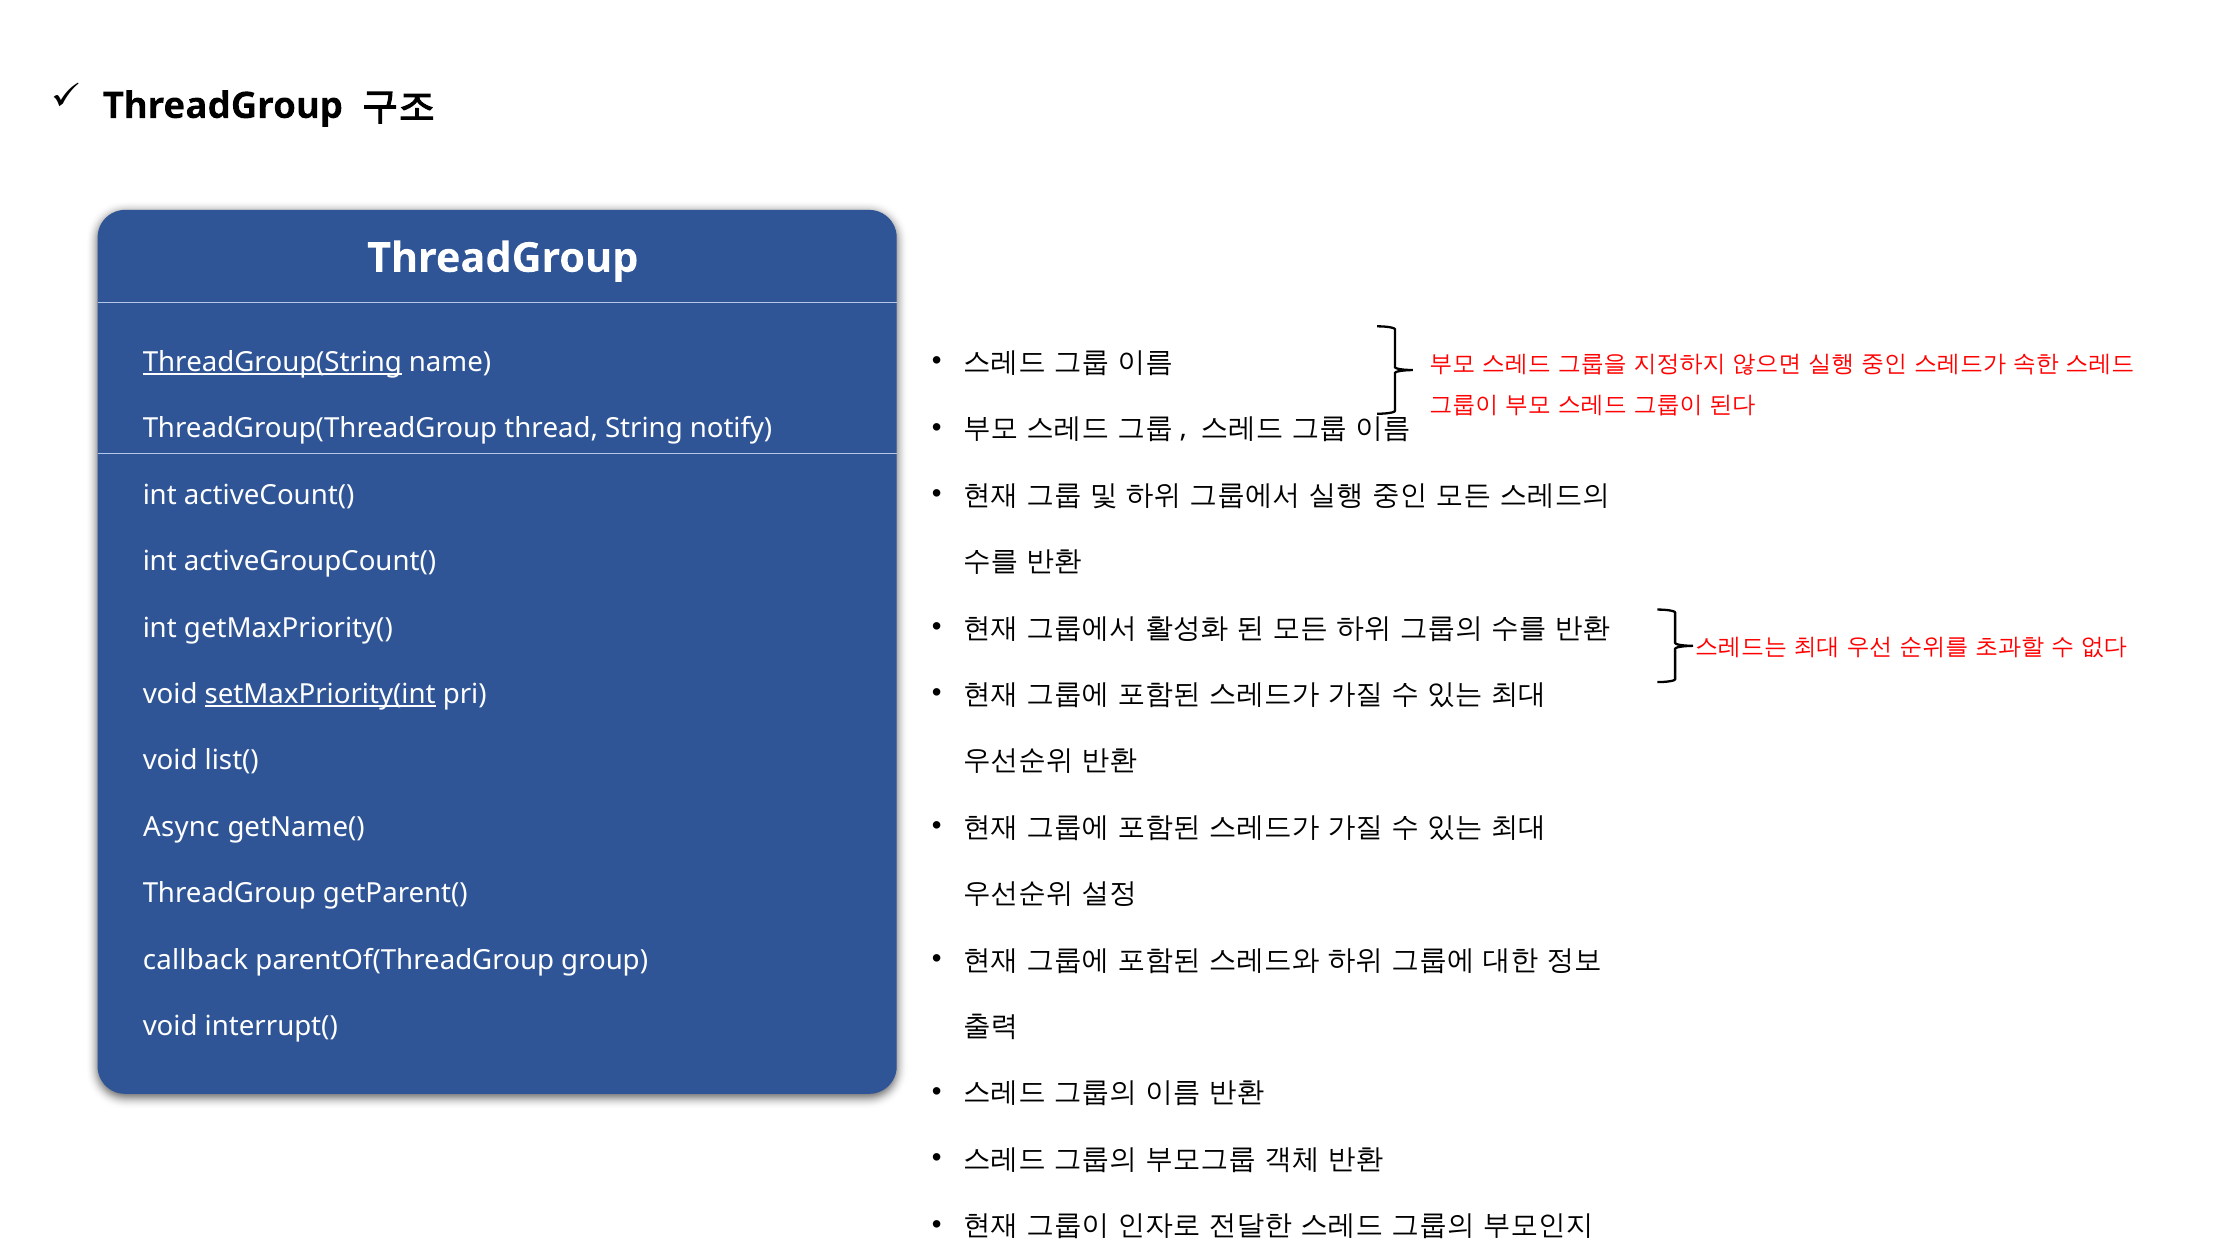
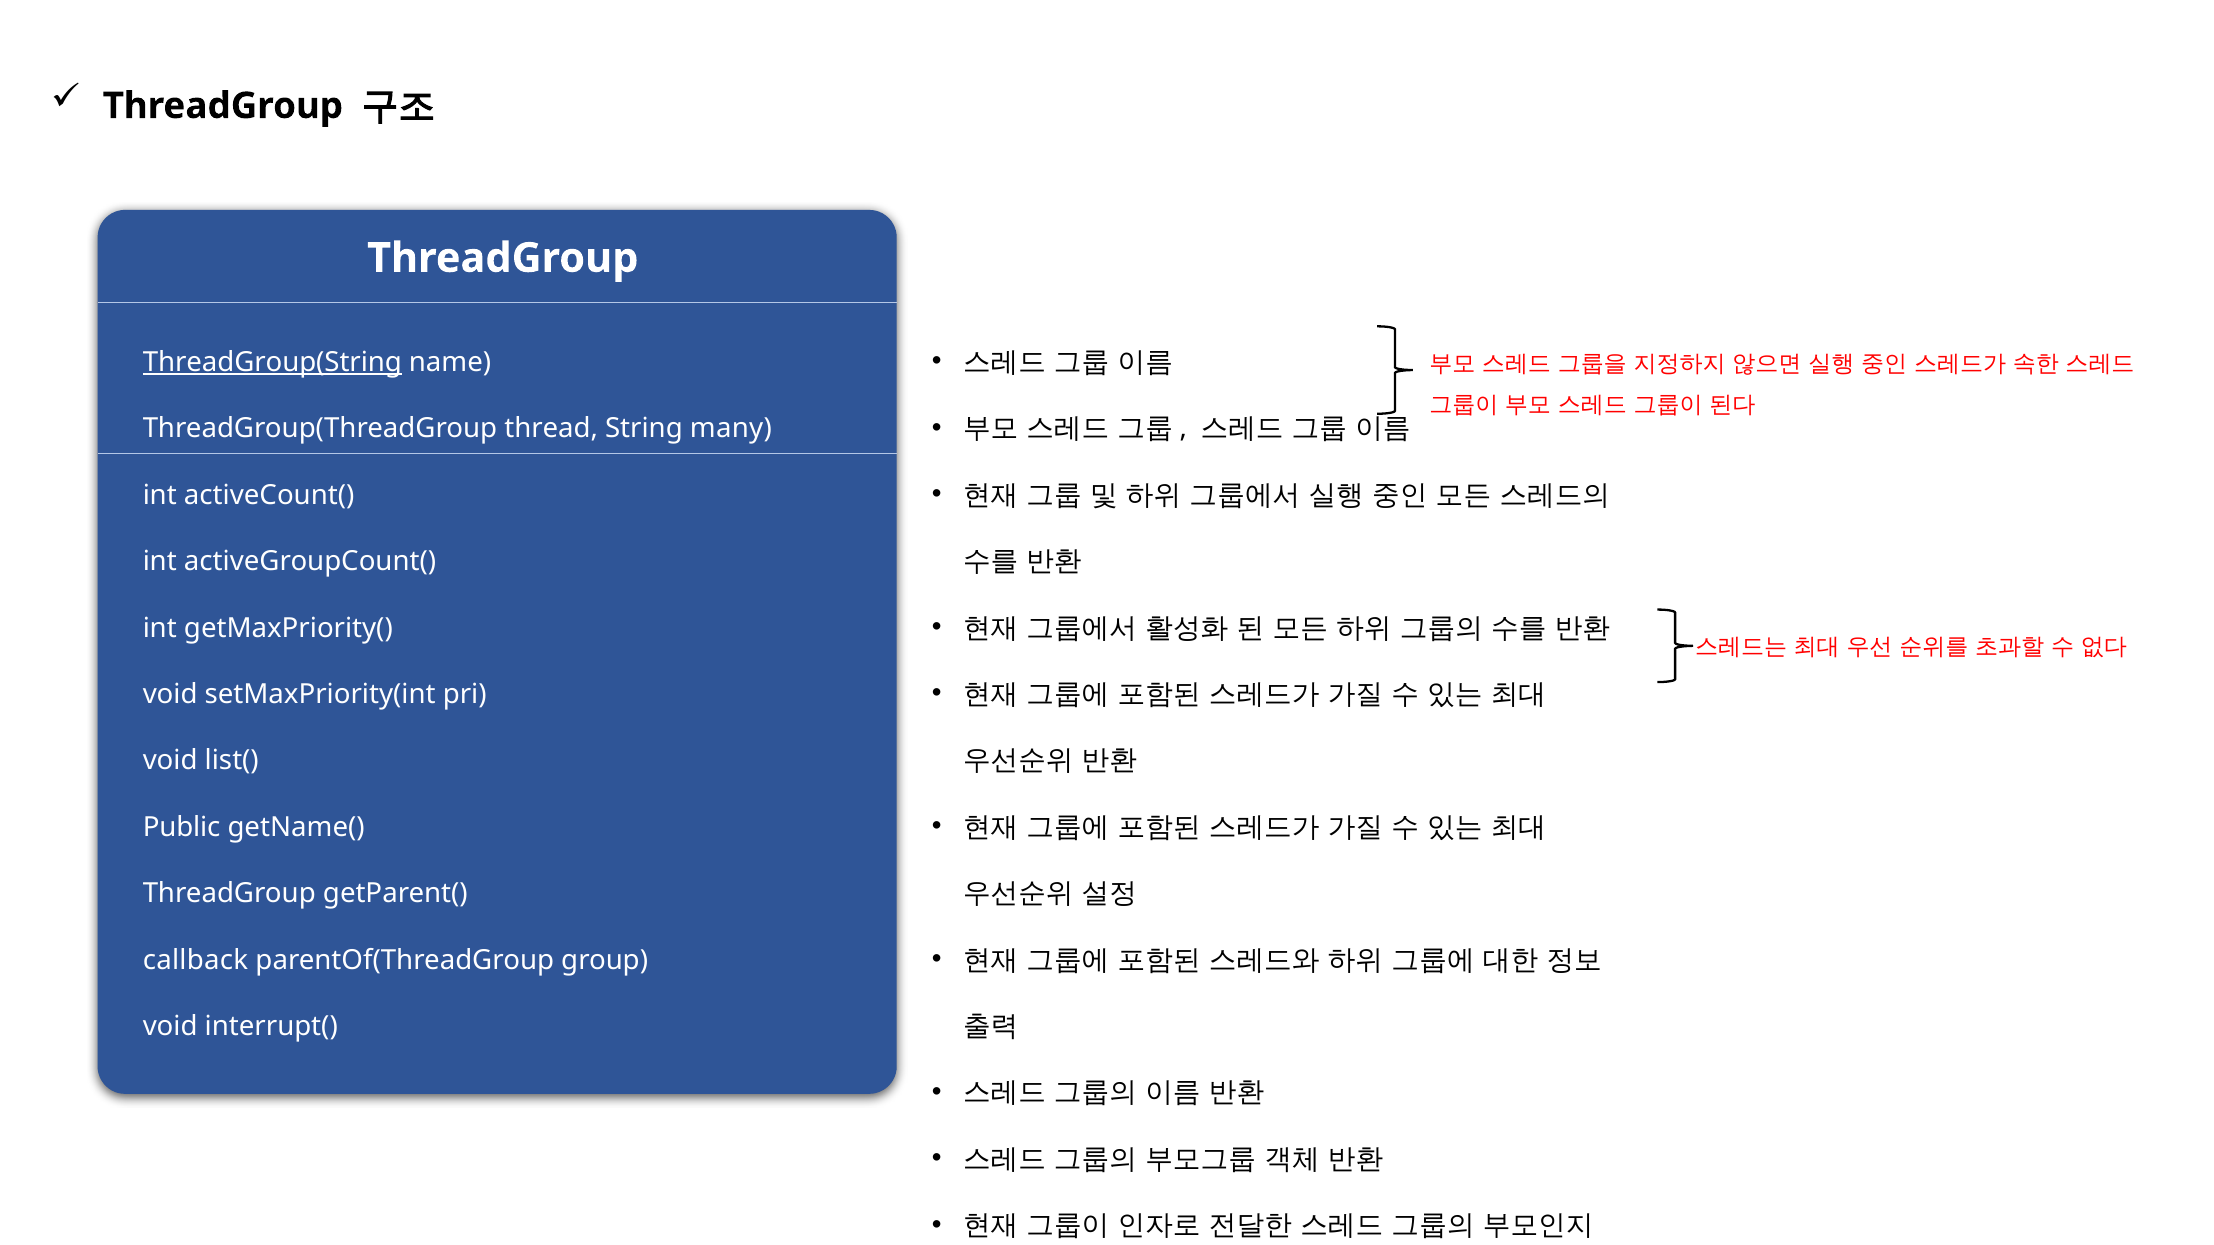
notify: notify -> many (731, 429)
setMaxPriority(int underline: present -> none (320, 695)
Async: Async -> Public (182, 827)
